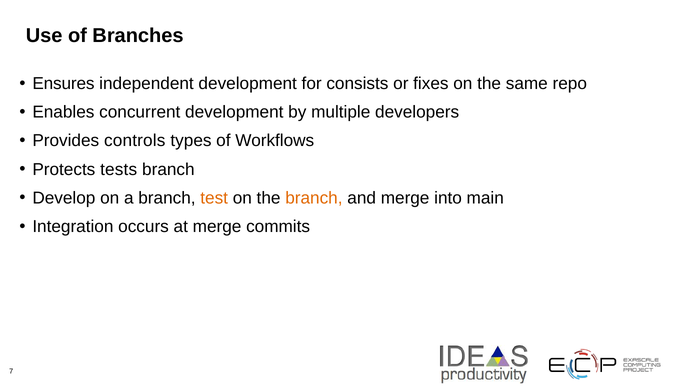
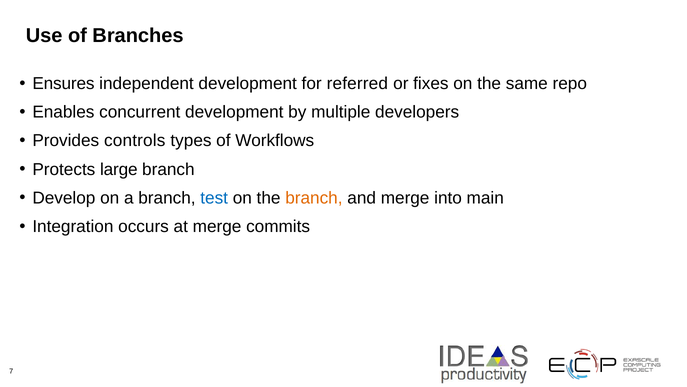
consists: consists -> referred (357, 83)
tests: tests -> large (119, 169)
test colour: orange -> blue (214, 198)
